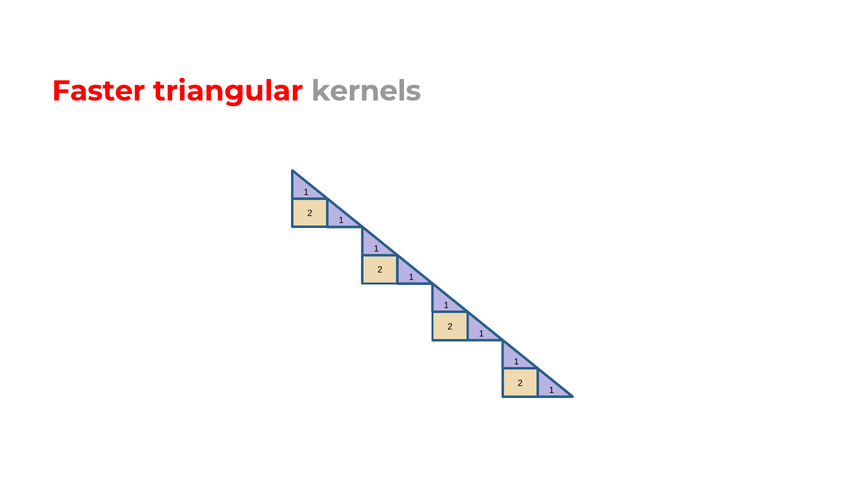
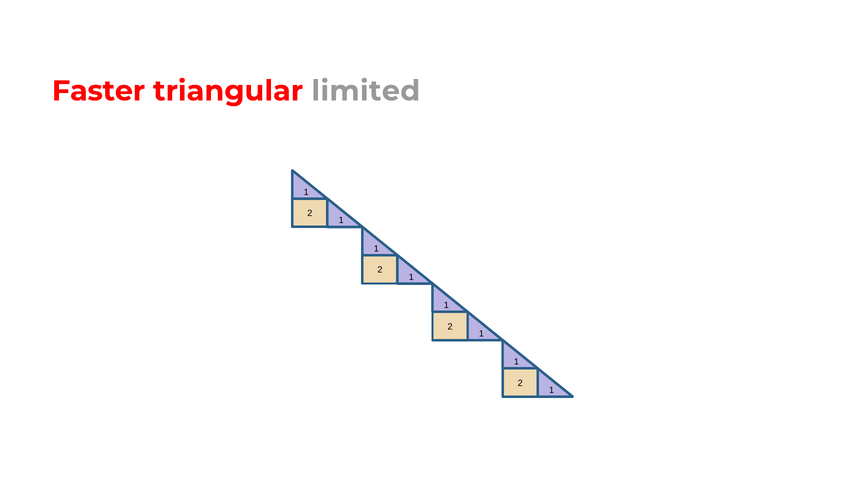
kernels: kernels -> limited (366, 91)
